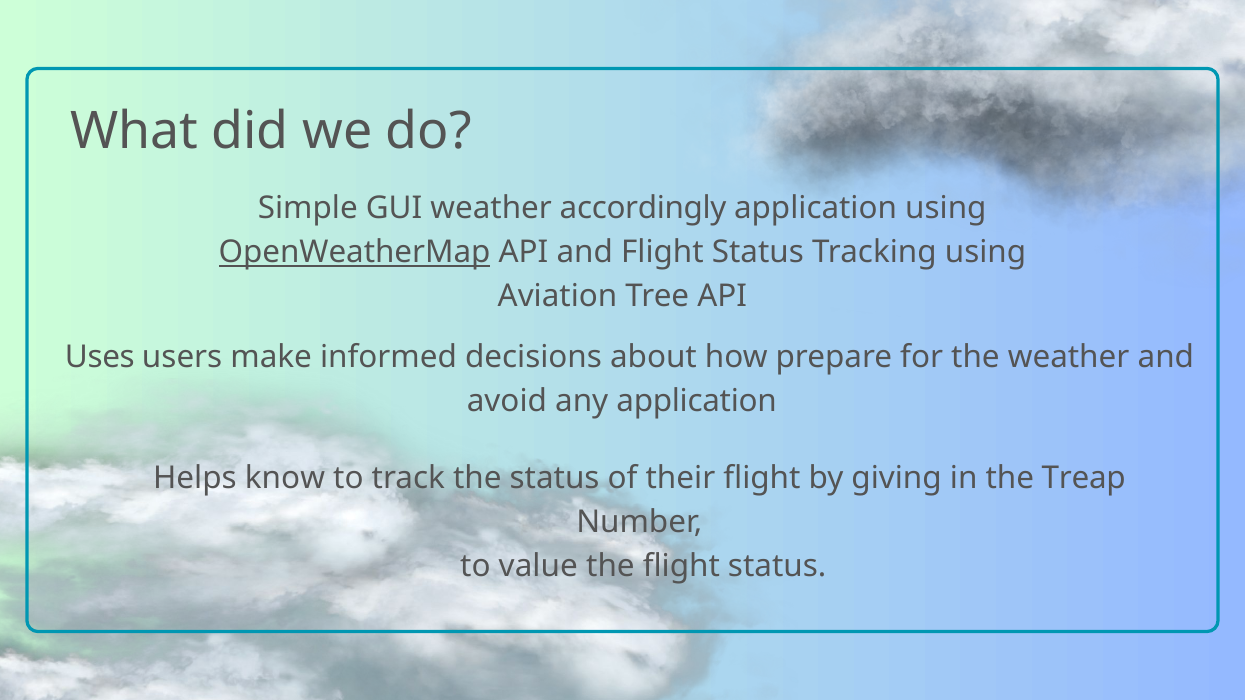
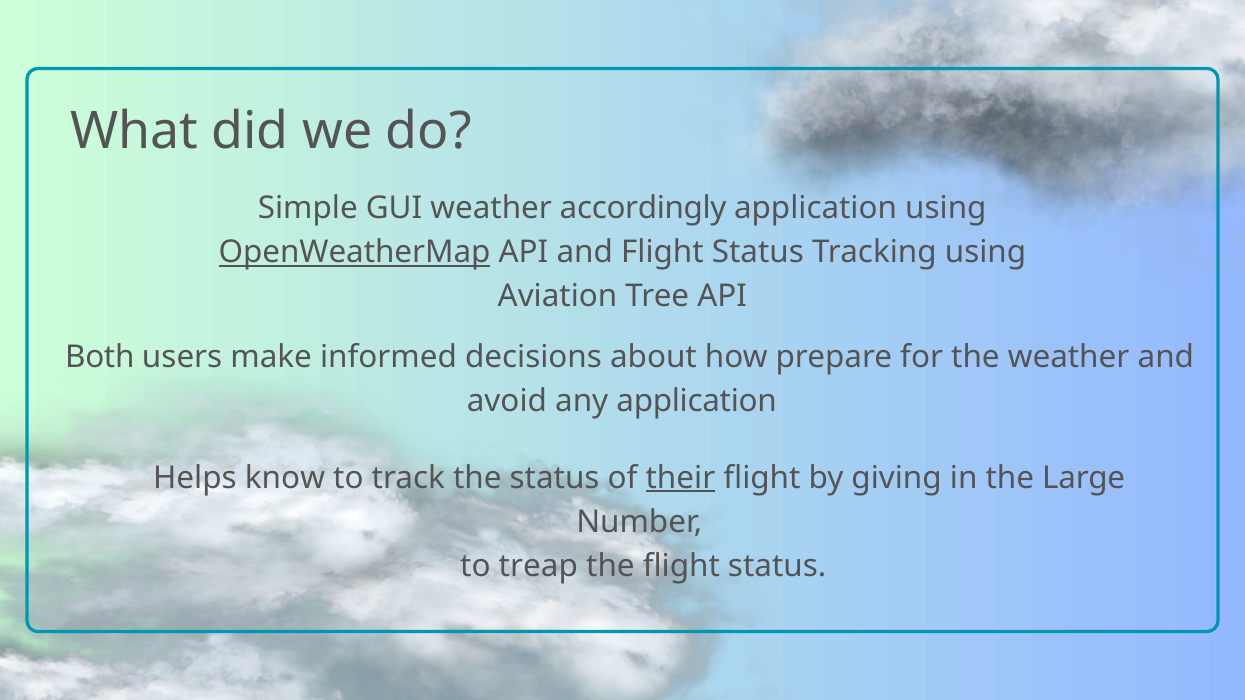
Uses: Uses -> Both (100, 357)
their underline: none -> present (680, 478)
Treap: Treap -> Large (1084, 478)
value: value -> treap (538, 566)
